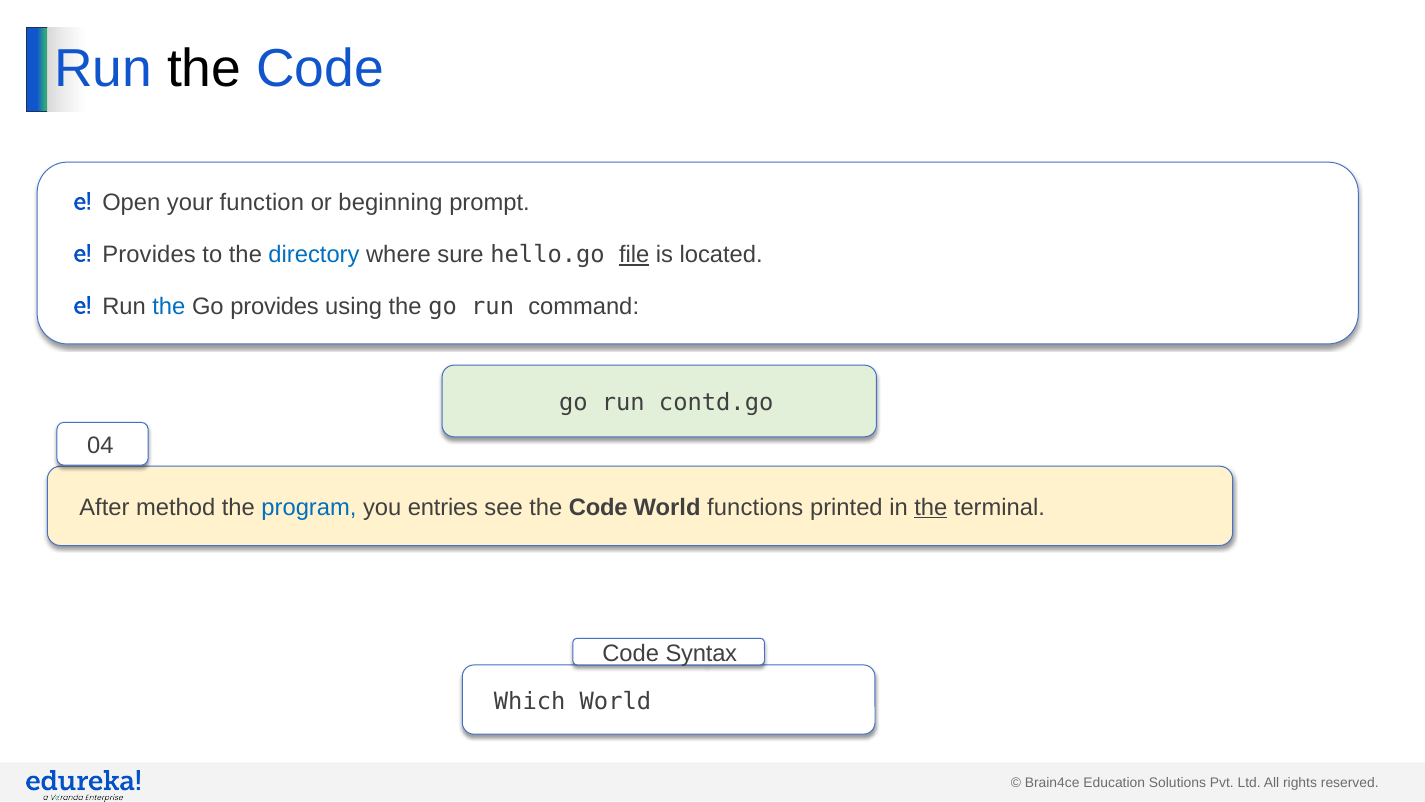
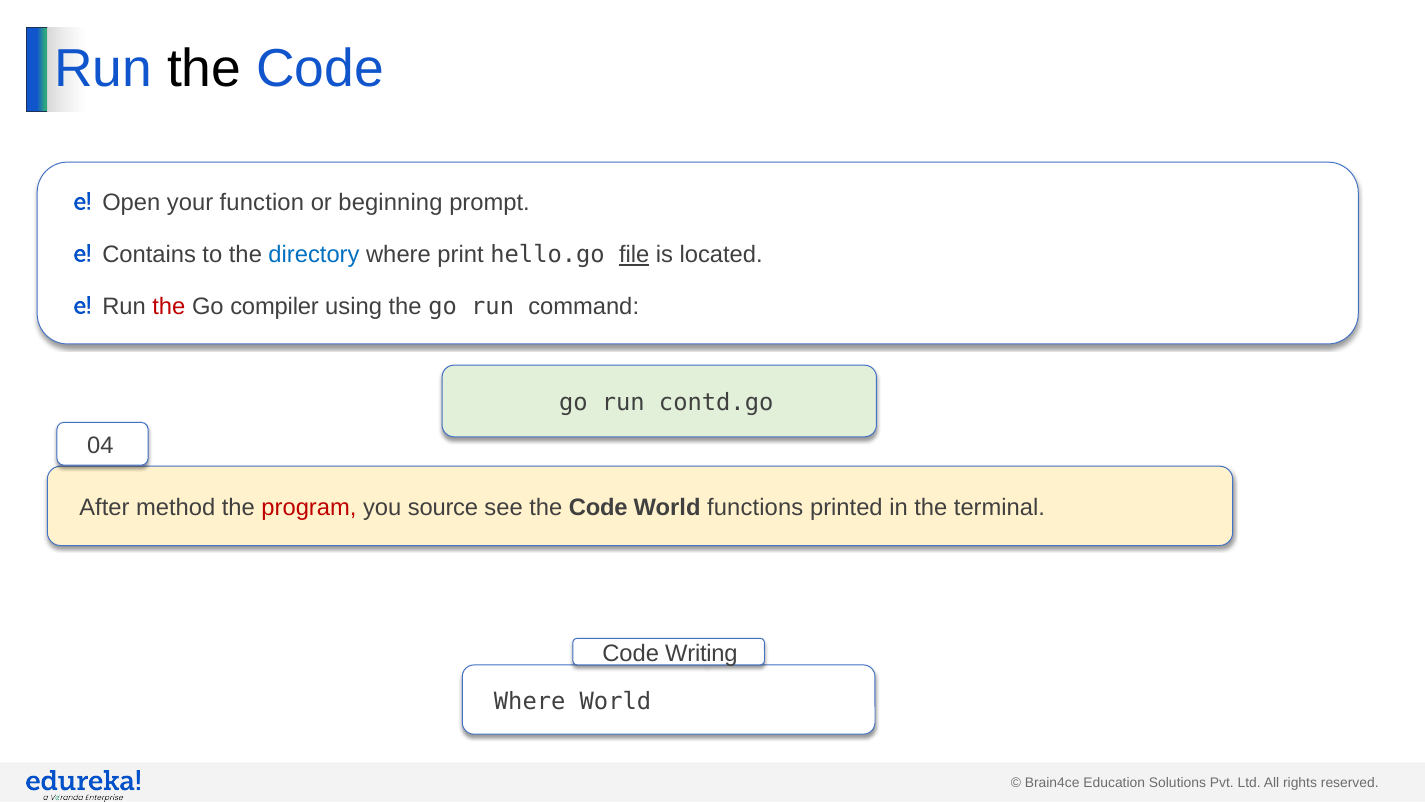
Provides: Provides -> Contains (149, 255)
sure: sure -> print (460, 255)
the colour: blue -> red (169, 307)
Go provides: provides -> compiler (275, 307)
program colour: blue -> red (309, 507)
entries: entries -> source (443, 507)
the underline: present -> none (931, 507)
Syntax: Syntax -> Writing (701, 653)
Which: Which -> Where (530, 701)
